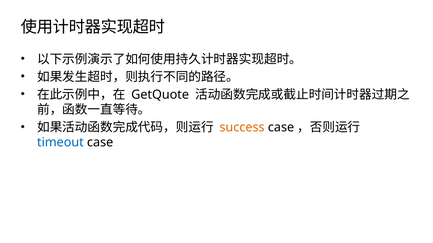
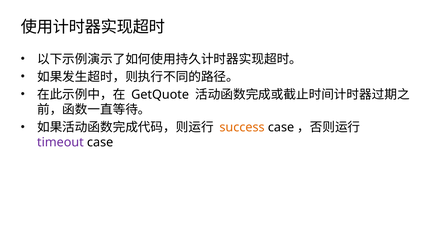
timeout colour: blue -> purple (60, 143)
